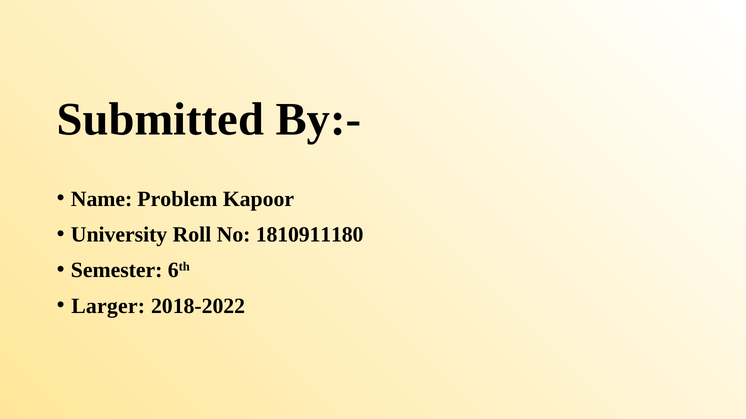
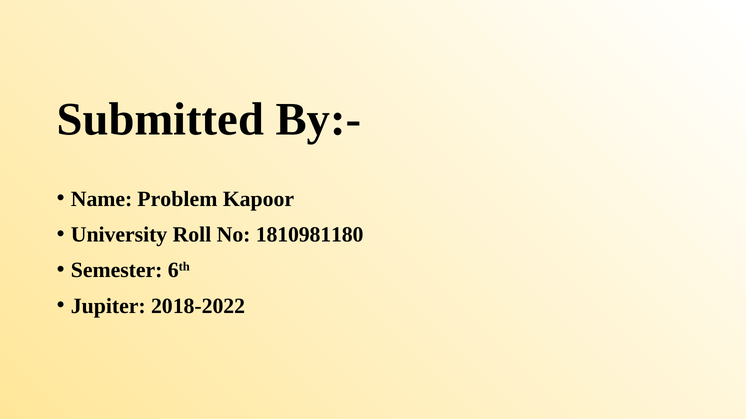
1810911180: 1810911180 -> 1810981180 (310, 235)
Larger: Larger -> Jupiter (108, 306)
